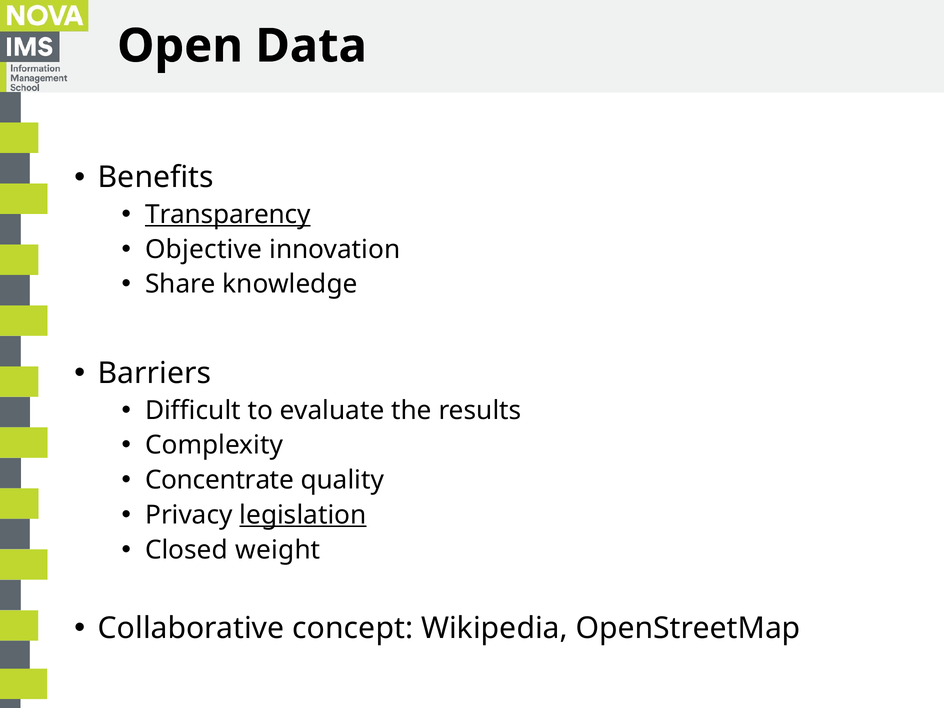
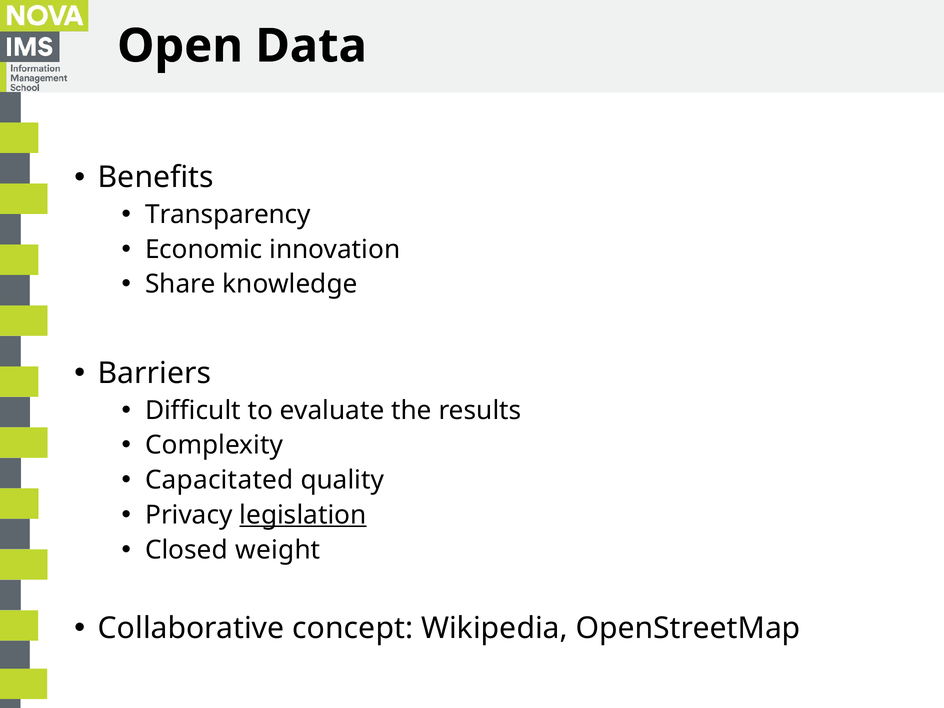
Transparency underline: present -> none (228, 215)
Objective: Objective -> Economic (204, 249)
Concentrate: Concentrate -> Capacitated (219, 480)
